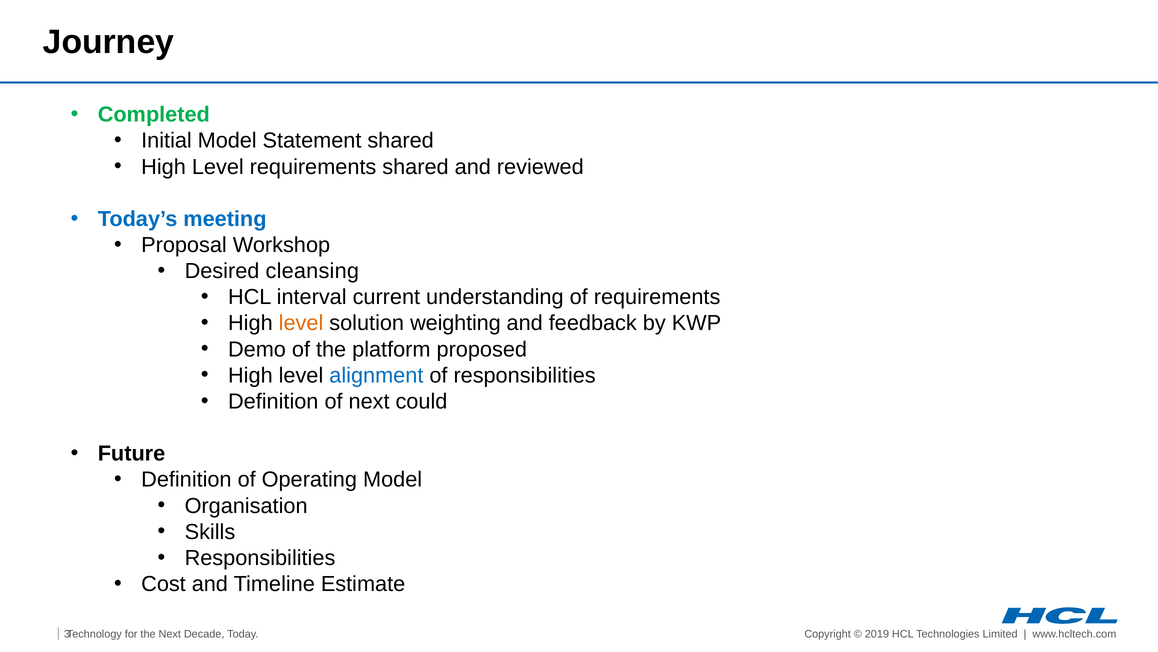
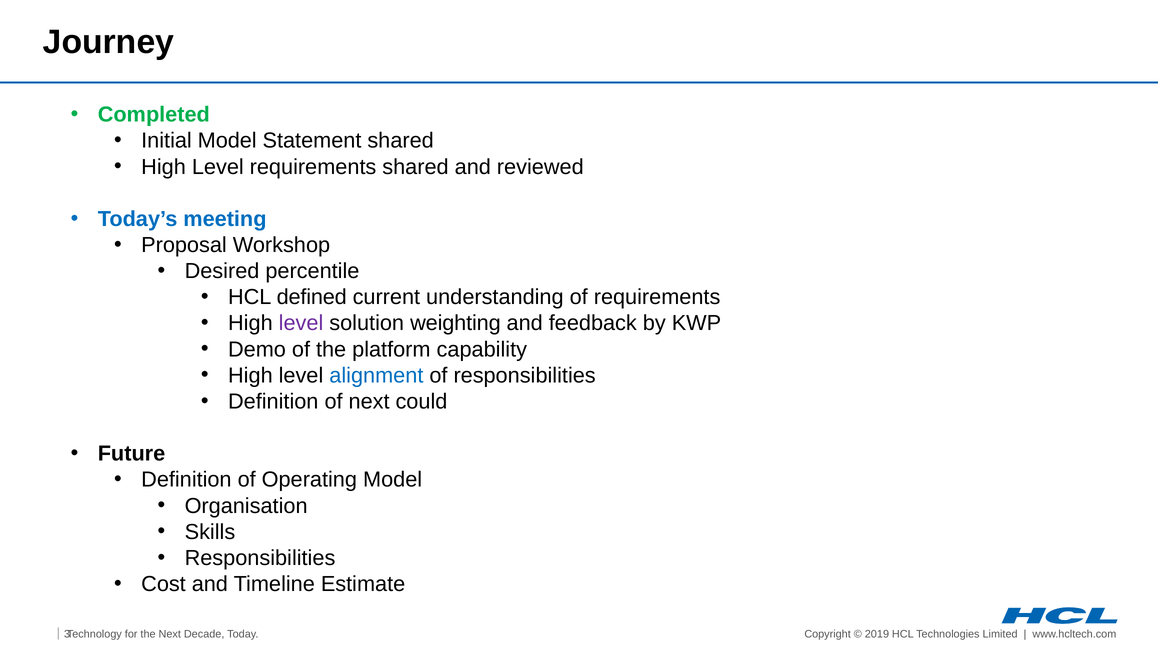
cleansing: cleansing -> percentile (312, 271)
interval: interval -> defined (312, 297)
level colour: orange -> purple (301, 323)
proposed: proposed -> capability (482, 349)
